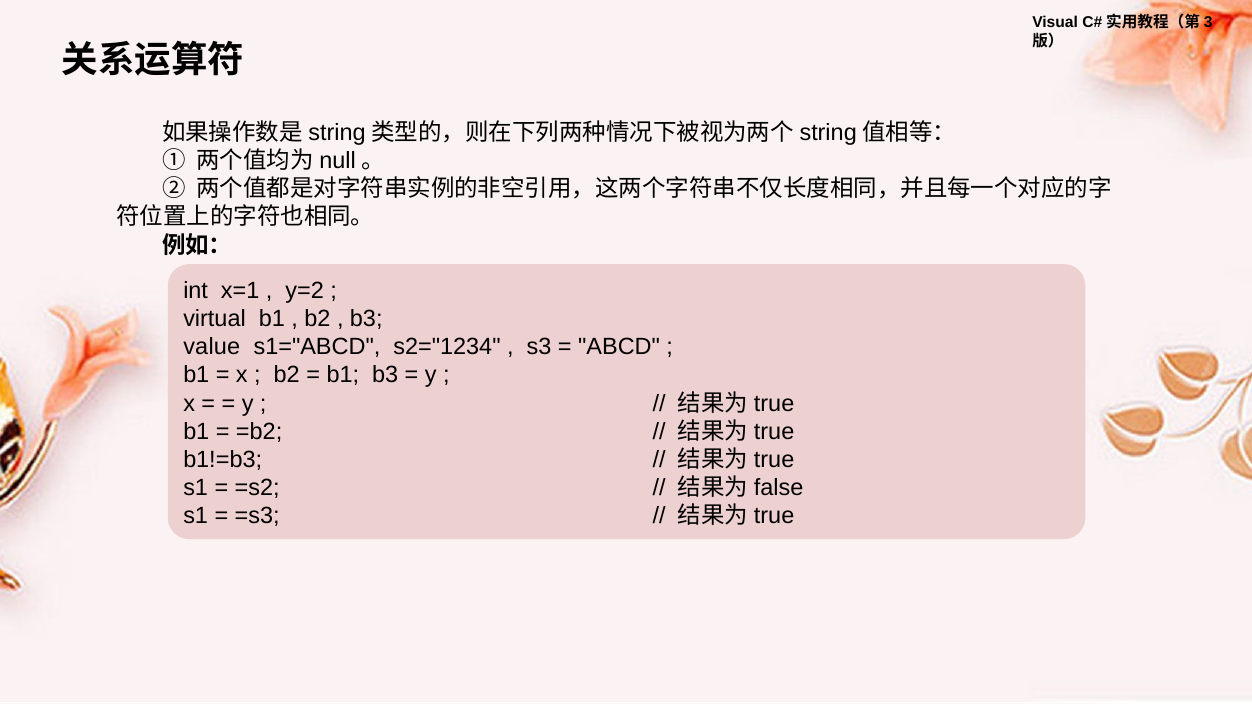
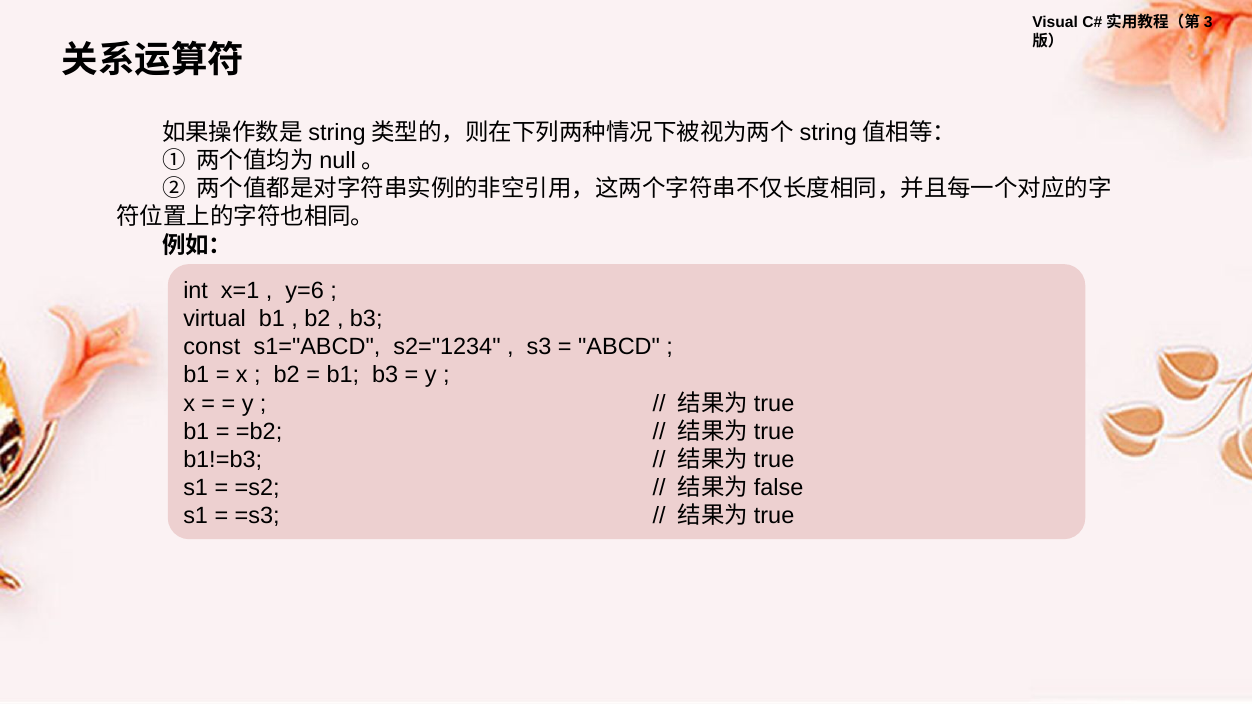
y=2: y=2 -> y=6 (305, 291)
value: value -> const (212, 347)
